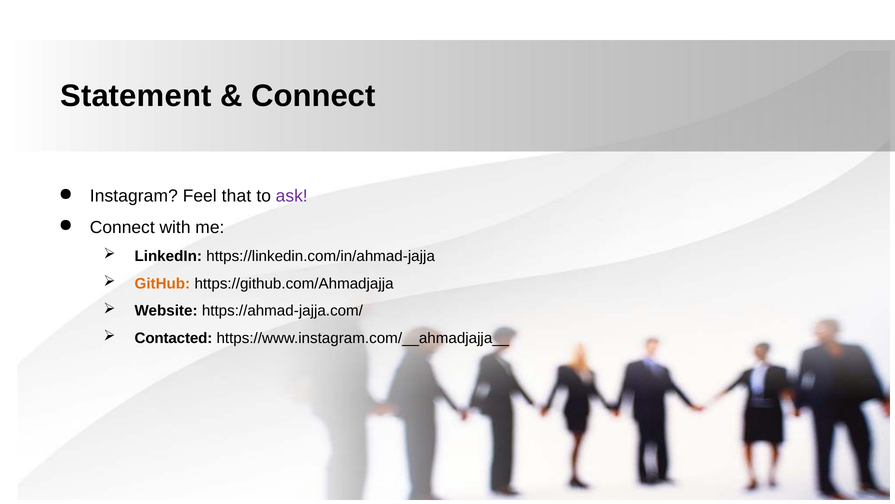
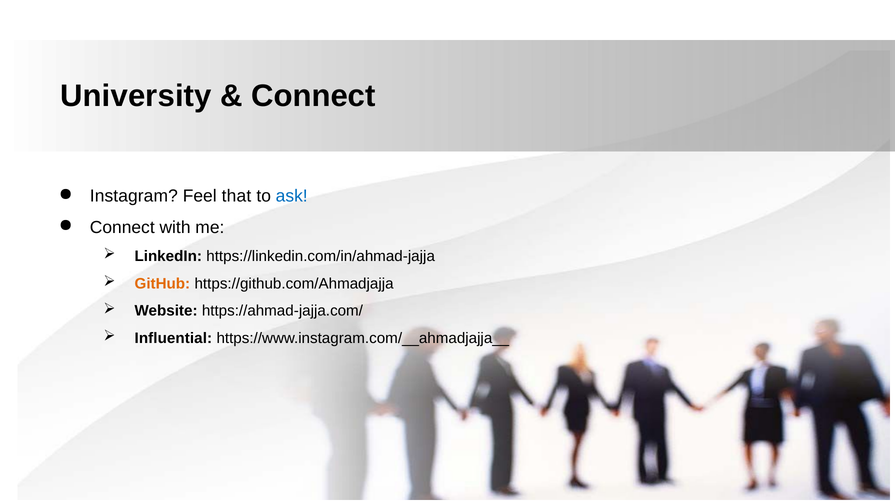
Statement: Statement -> University (136, 96)
ask colour: purple -> blue (292, 196)
Contacted: Contacted -> Influential (173, 338)
